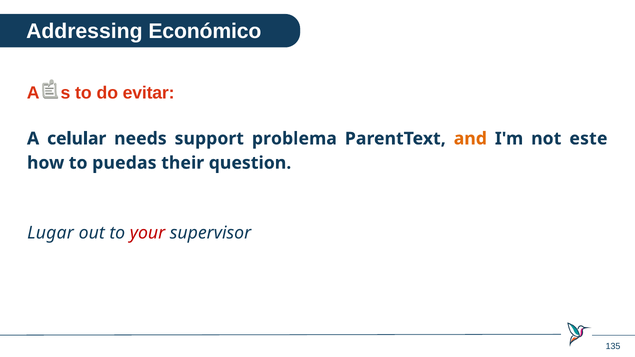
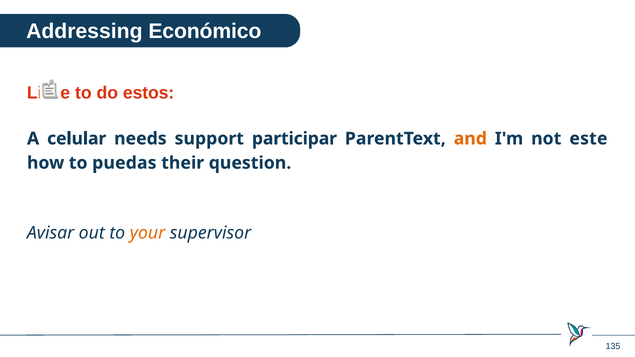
Años: Años -> Libre (49, 93)
evitar: evitar -> estos (149, 93)
problema: problema -> participar (294, 139)
Lugar: Lugar -> Avisar (51, 233)
your colour: red -> orange (147, 233)
